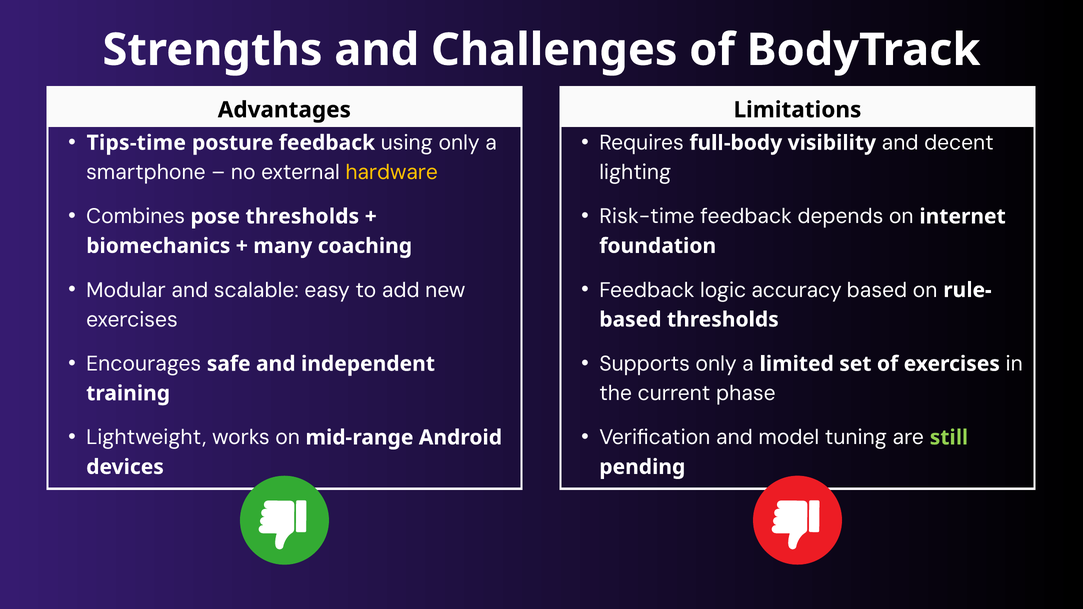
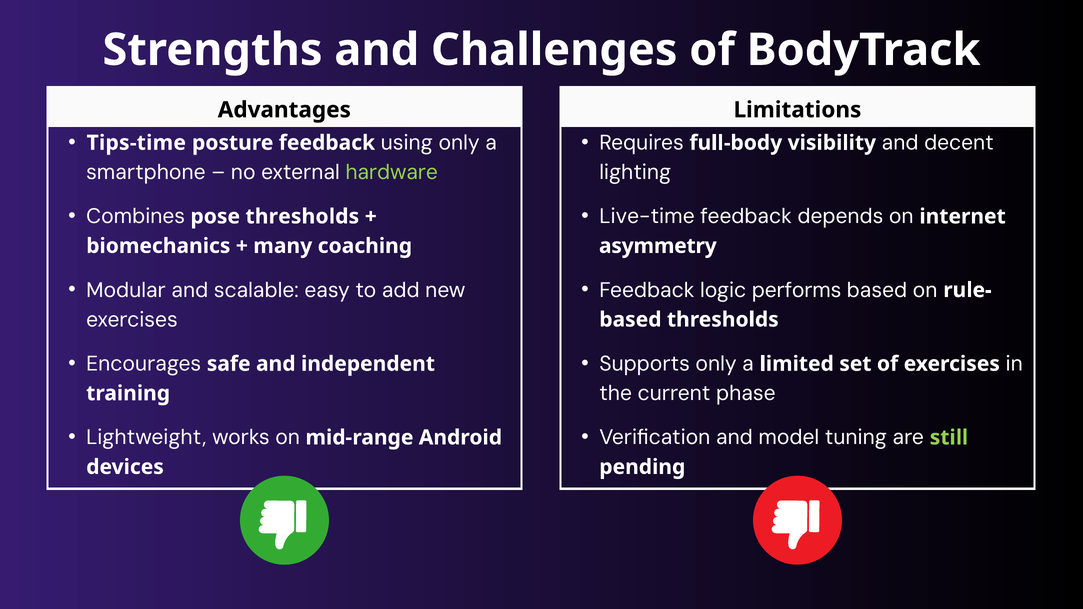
hardware colour: yellow -> light green (392, 172)
Risk-time: Risk-time -> Live-time (647, 217)
foundation: foundation -> asymmetry (658, 246)
accuracy: accuracy -> performs (797, 290)
